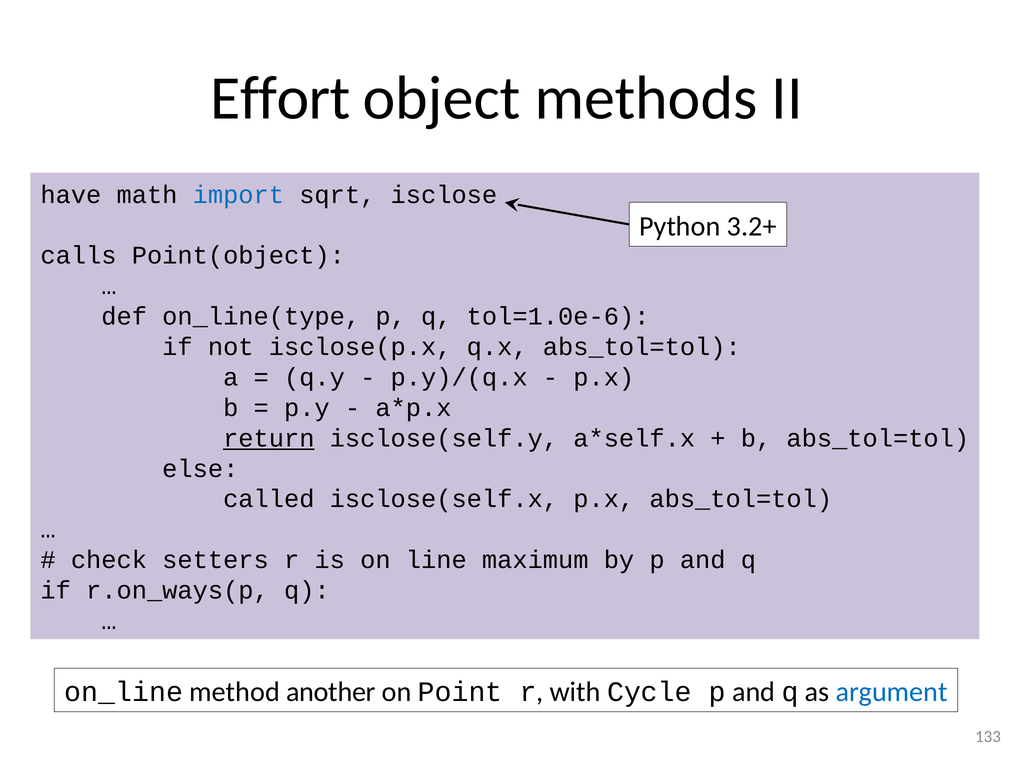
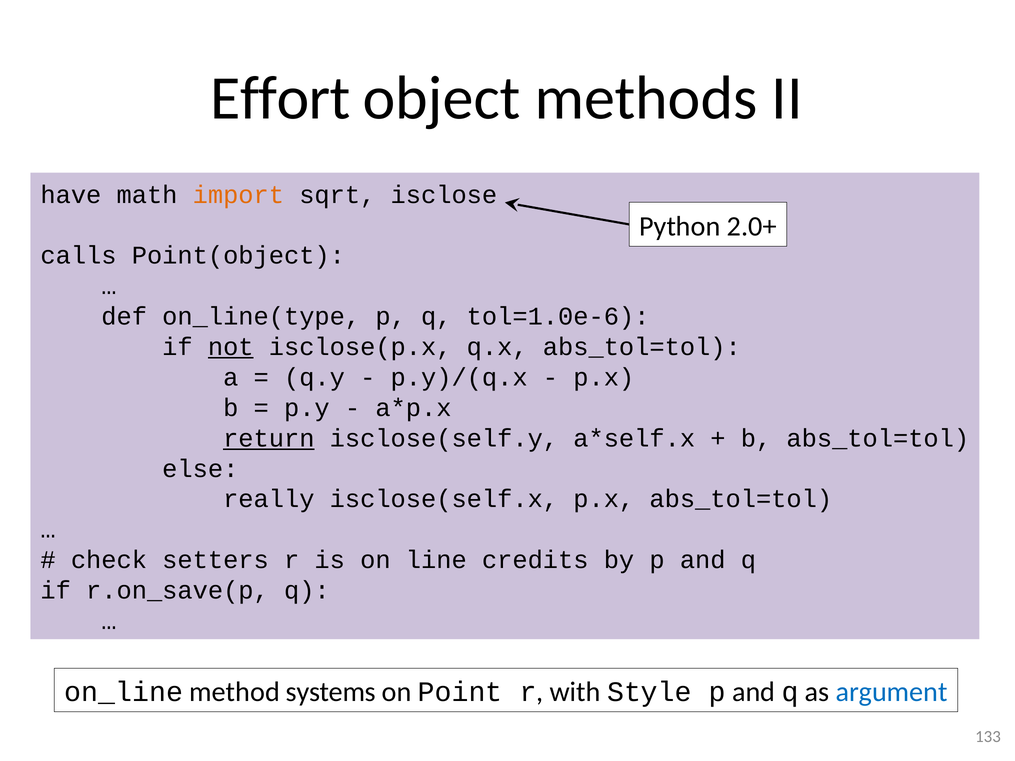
import colour: blue -> orange (238, 195)
3.2+: 3.2+ -> 2.0+ (752, 226)
not underline: none -> present (231, 347)
called: called -> really (269, 499)
maximum: maximum -> credits (535, 560)
r.on_ways(p: r.on_ways(p -> r.on_save(p (177, 591)
another: another -> systems (331, 692)
Cycle: Cycle -> Style (649, 692)
